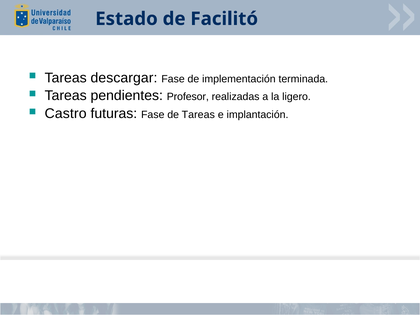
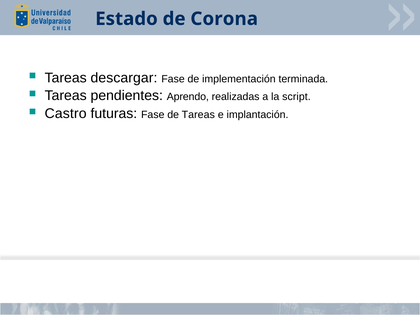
Facilitó: Facilitó -> Corona (224, 19)
Profesor: Profesor -> Aprendo (188, 97)
ligero: ligero -> script (296, 97)
